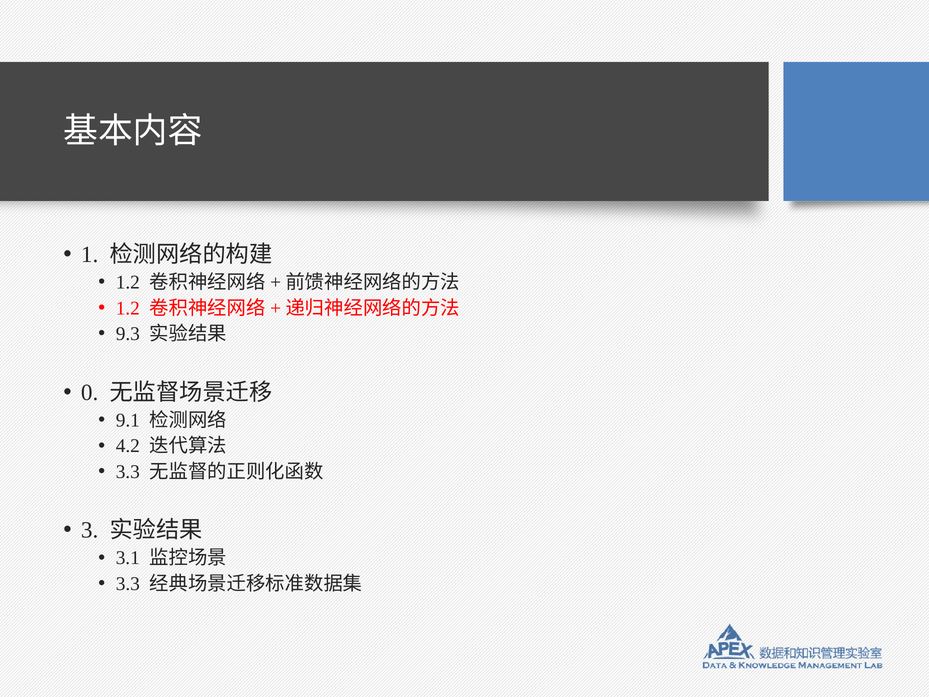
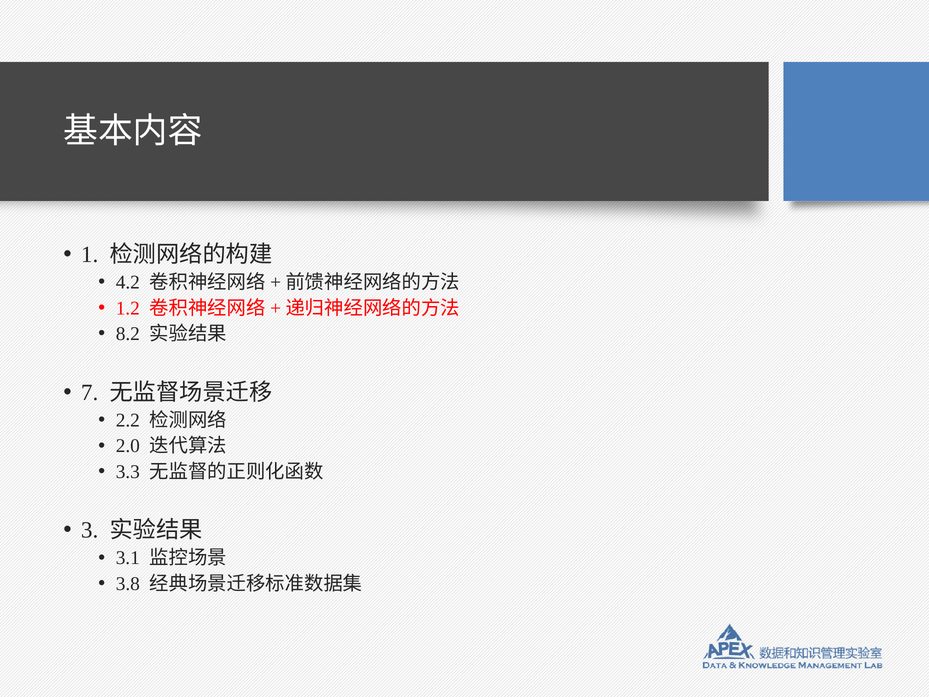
1.2: 1.2 -> 4.2 (128, 282)
9.3: 9.3 -> 8.2 (128, 334)
0: 0 -> 7 (90, 392)
9.1: 9.1 -> 2.2 (128, 420)
4.2: 4.2 -> 2.0 (128, 446)
3.3: 3.3 -> 3.8 (128, 584)
